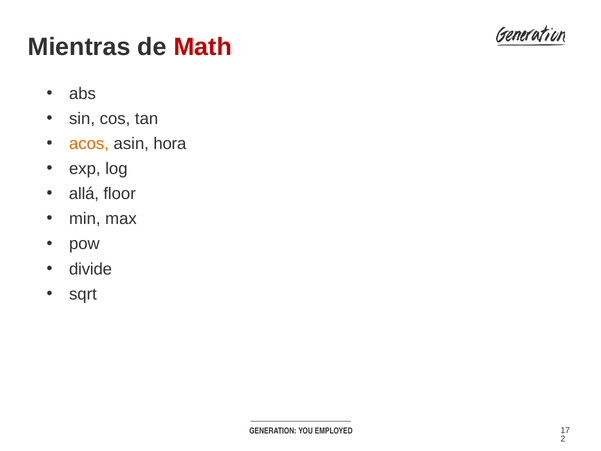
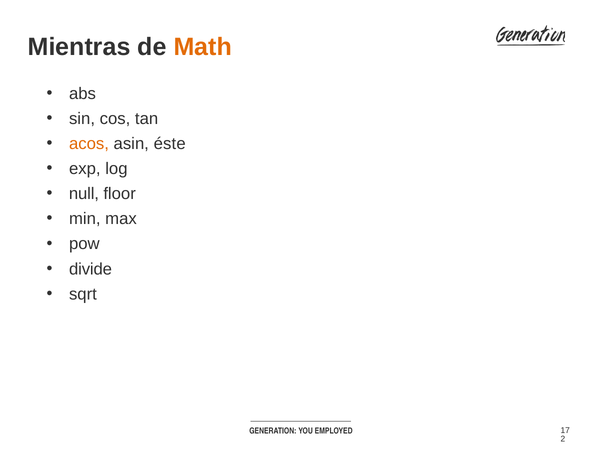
Math colour: red -> orange (203, 47)
hora: hora -> éste (170, 144)
allá: allá -> null (84, 194)
